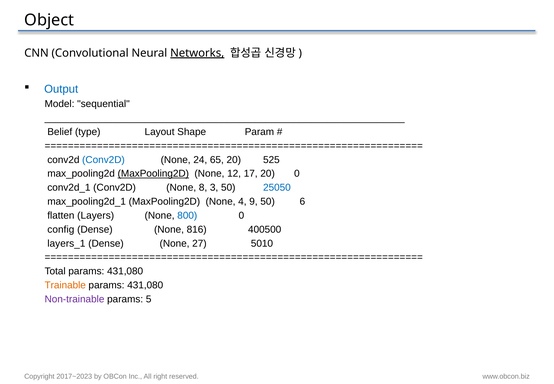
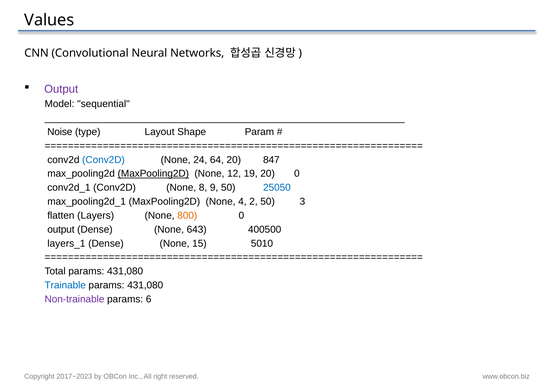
Object: Object -> Values (49, 20)
Networks underline: present -> none (197, 53)
Output colour: blue -> purple (61, 89)
Belief: Belief -> Noise (60, 132)
65: 65 -> 64 (217, 160)
525: 525 -> 847 (271, 160)
17: 17 -> 19 (251, 173)
3: 3 -> 9 (214, 187)
9: 9 -> 2 (253, 201)
6: 6 -> 3 (302, 201)
800 colour: blue -> orange (187, 215)
config: config -> output (61, 229)
816: 816 -> 643 (197, 229)
27: 27 -> 15 (199, 243)
Trainable colour: orange -> blue (65, 285)
5: 5 -> 6 (149, 299)
